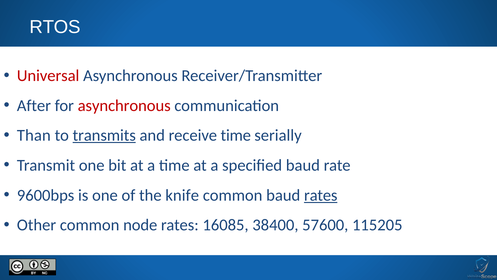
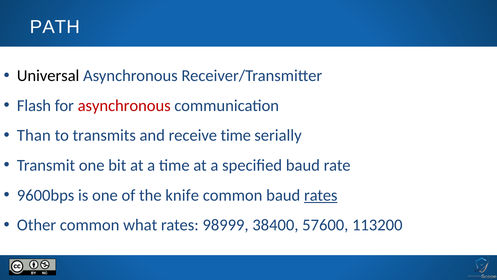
RTOS: RTOS -> PATH (55, 27)
Universal colour: red -> black (48, 76)
After: After -> Flash (34, 106)
transmits underline: present -> none (104, 135)
node: node -> what (140, 225)
16085: 16085 -> 98999 (226, 225)
115205: 115205 -> 113200 (377, 225)
